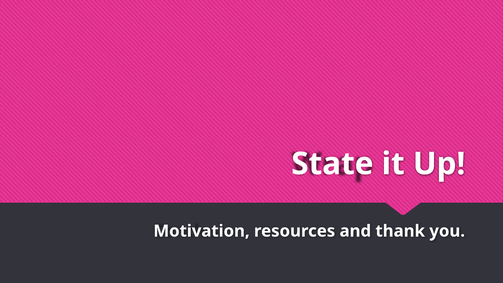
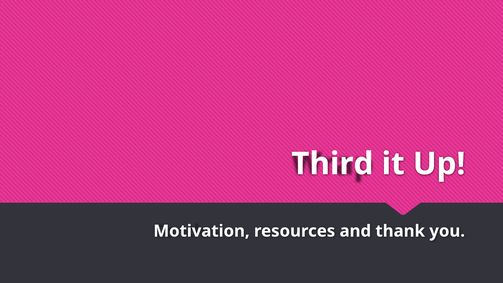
State: State -> Third (332, 164)
